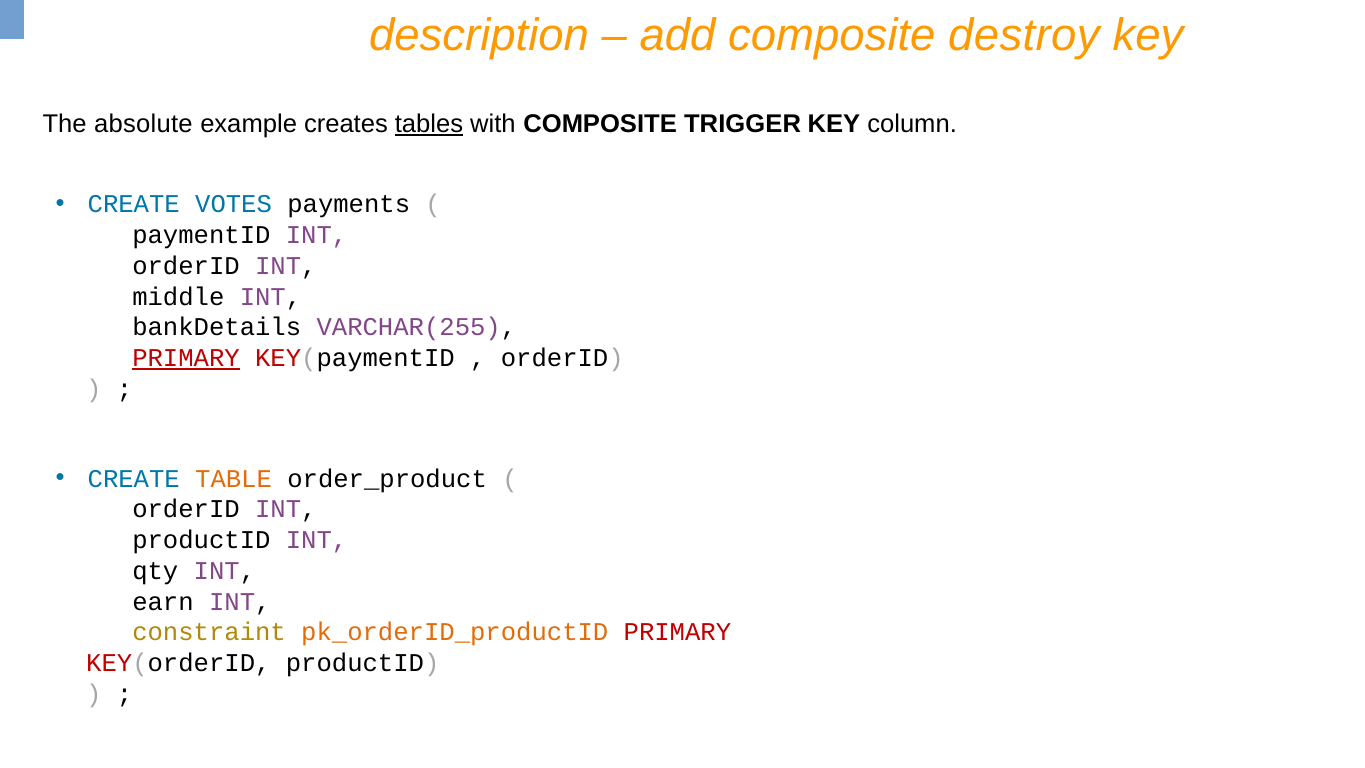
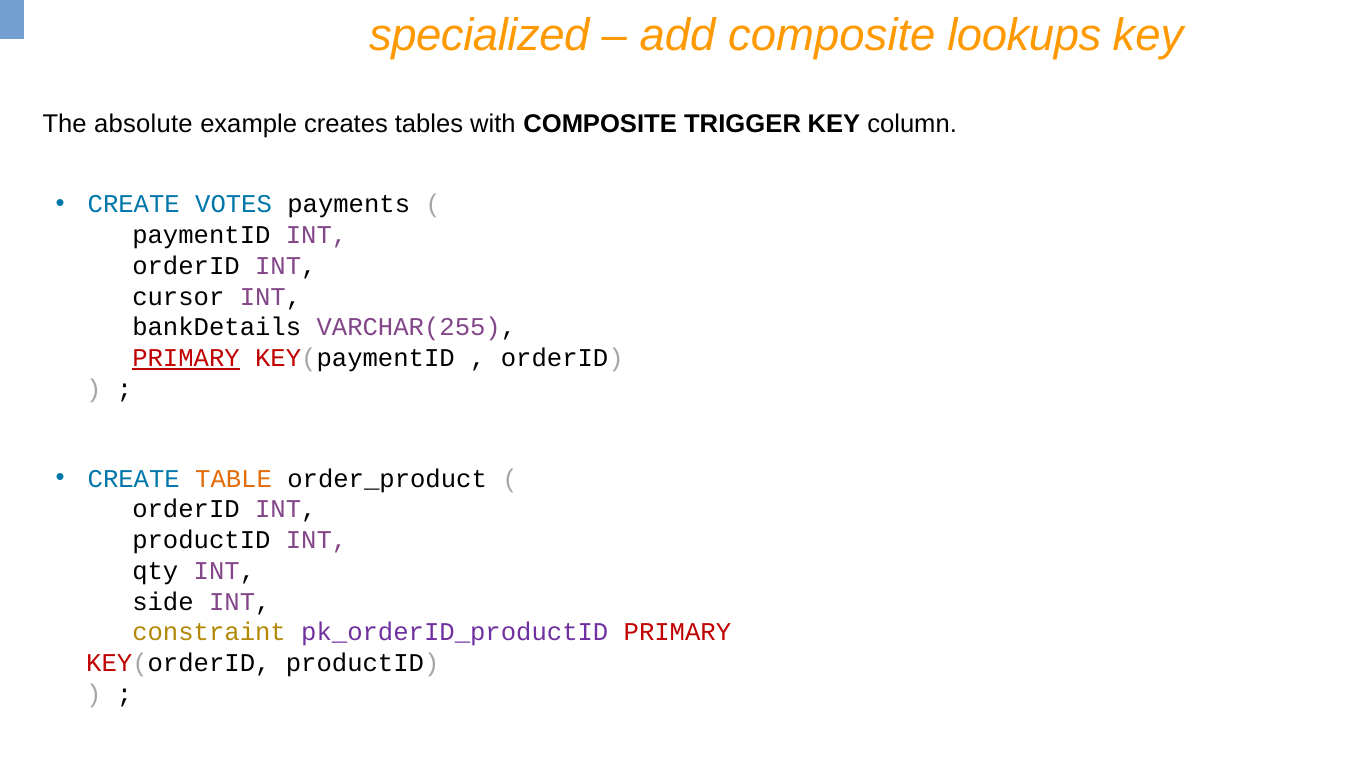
description: description -> specialized (479, 36)
destroy: destroy -> lookups (1024, 36)
tables underline: present -> none (429, 124)
middle: middle -> cursor (178, 297)
earn: earn -> side (163, 601)
pk_orderID_productID colour: orange -> purple (455, 632)
